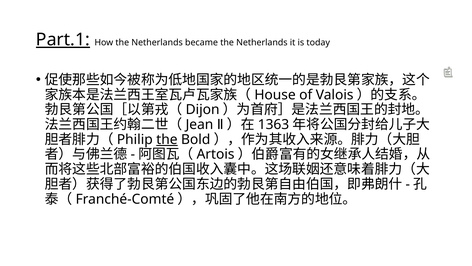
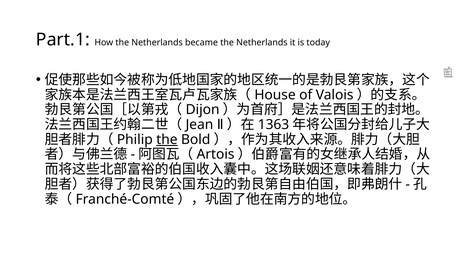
Part.1 underline: present -> none (63, 40)
